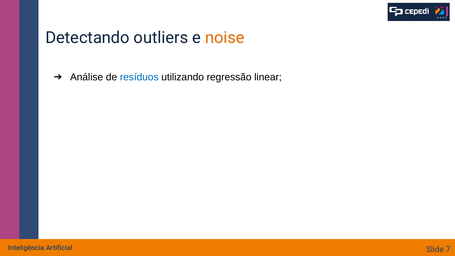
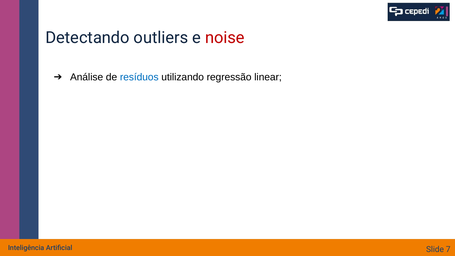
noise colour: orange -> red (225, 38)
